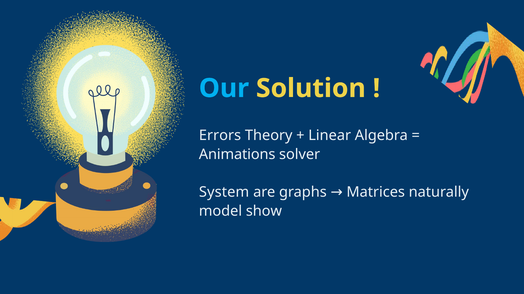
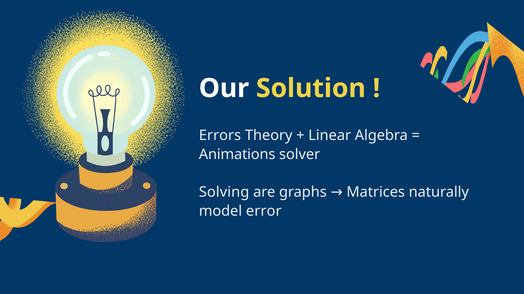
Our colour: light blue -> white (224, 89)
System: System -> Solving (224, 193)
show: show -> error (264, 212)
